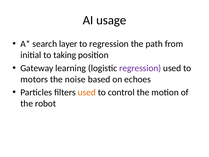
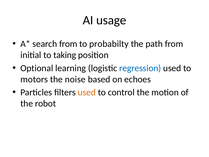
search layer: layer -> from (68, 44)
to regression: regression -> probabilty (109, 44)
Gateway: Gateway -> Optional (37, 68)
regression colour: purple -> blue (140, 68)
